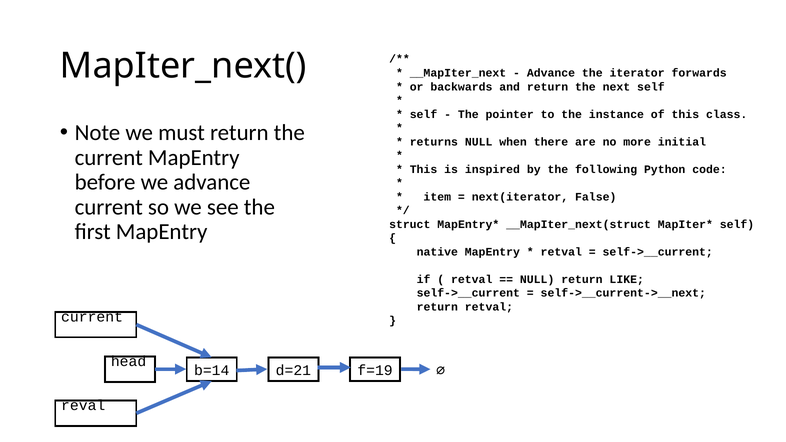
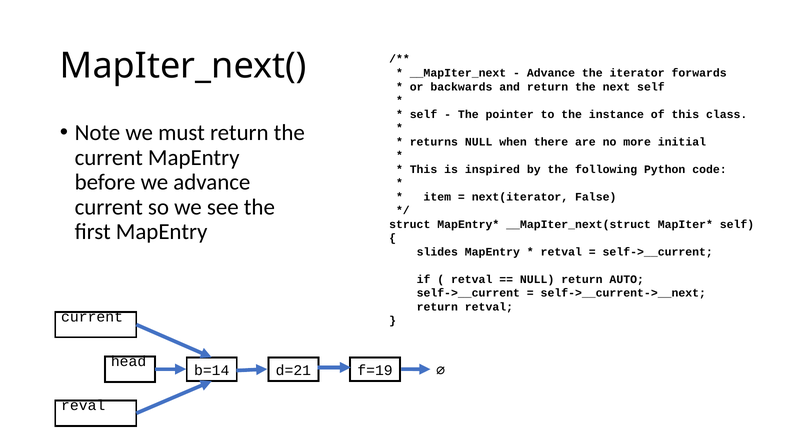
native: native -> slides (437, 252)
LIKE: LIKE -> AUTO (627, 279)
